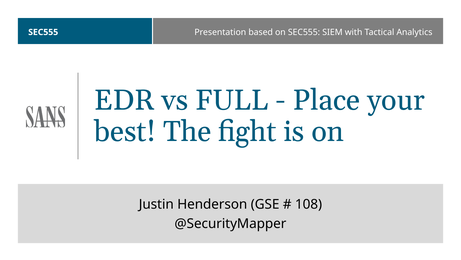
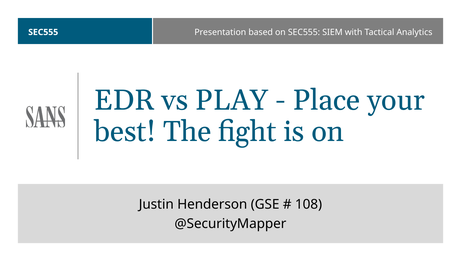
FULL: FULL -> PLAY (232, 100)
